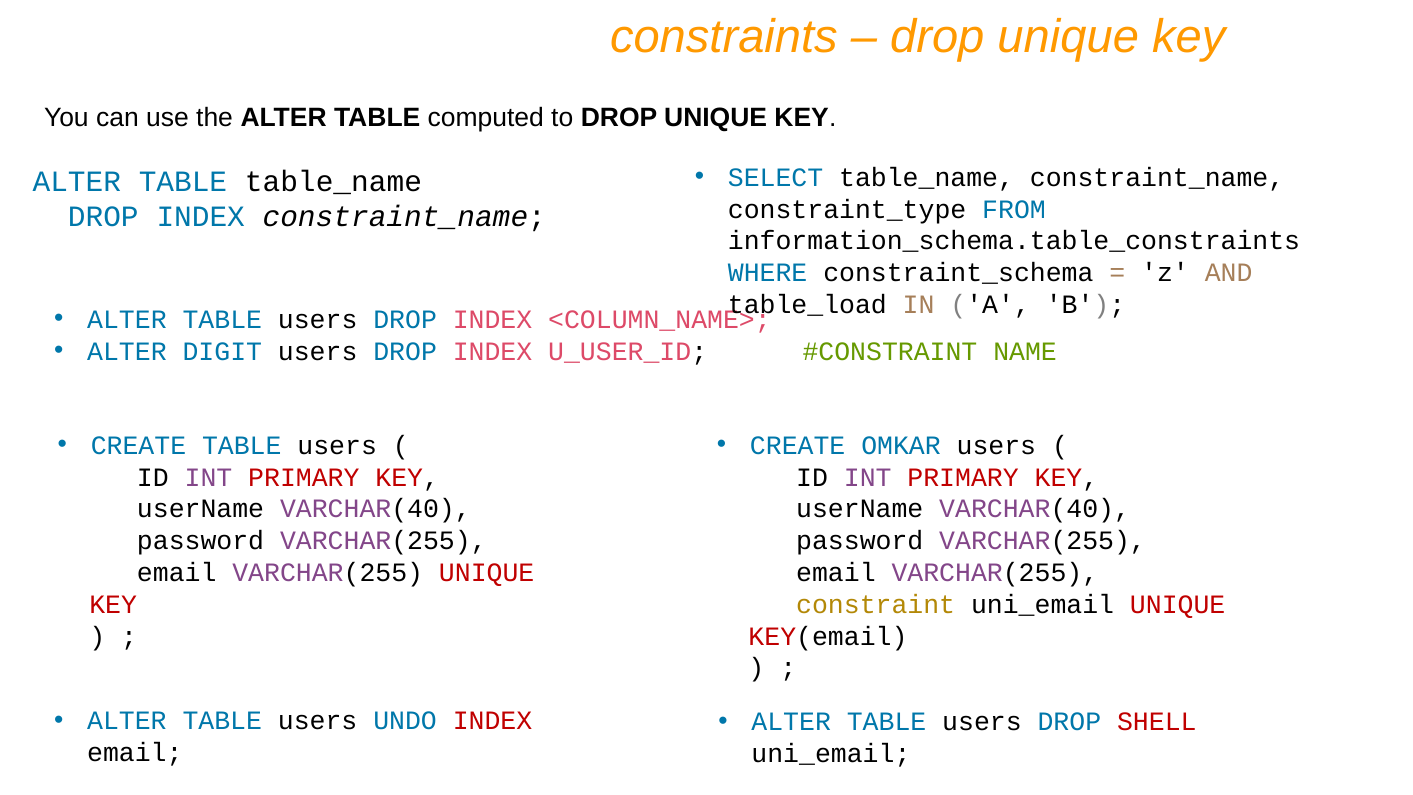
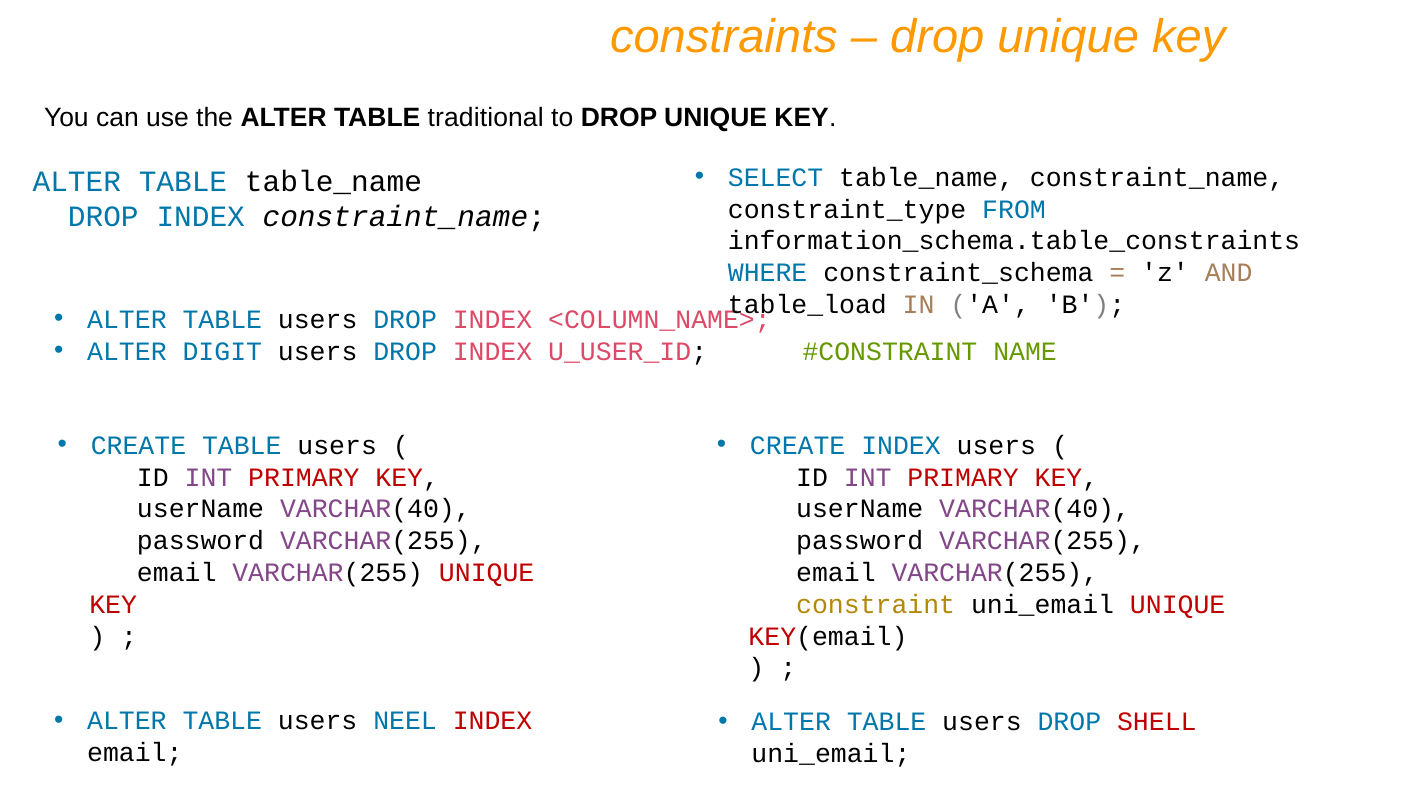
computed: computed -> traditional (486, 118)
CREATE OMKAR: OMKAR -> INDEX (901, 445)
UNDO: UNDO -> NEEL (405, 721)
